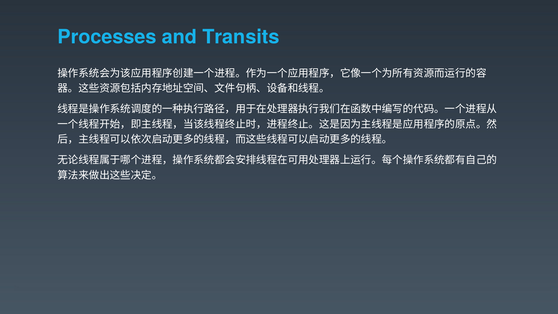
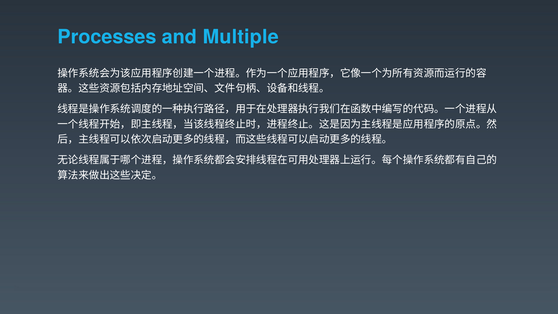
Transits: Transits -> Multiple (241, 37)
